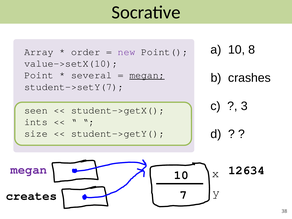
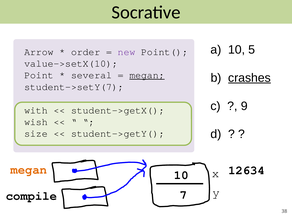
8: 8 -> 5 (252, 50)
Array: Array -> Arrow (39, 52)
crashes underline: none -> present (249, 78)
3: 3 -> 9 (244, 106)
seen: seen -> with (36, 110)
ints: ints -> wish (36, 122)
megan colour: purple -> orange (29, 170)
creates: creates -> compile (31, 196)
